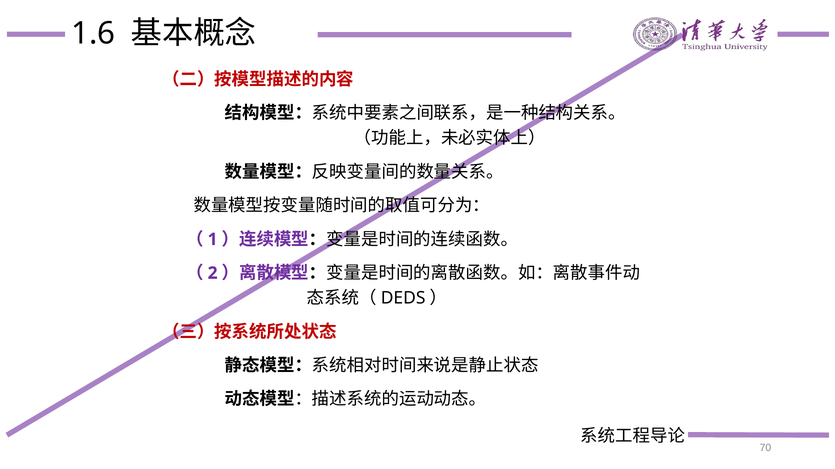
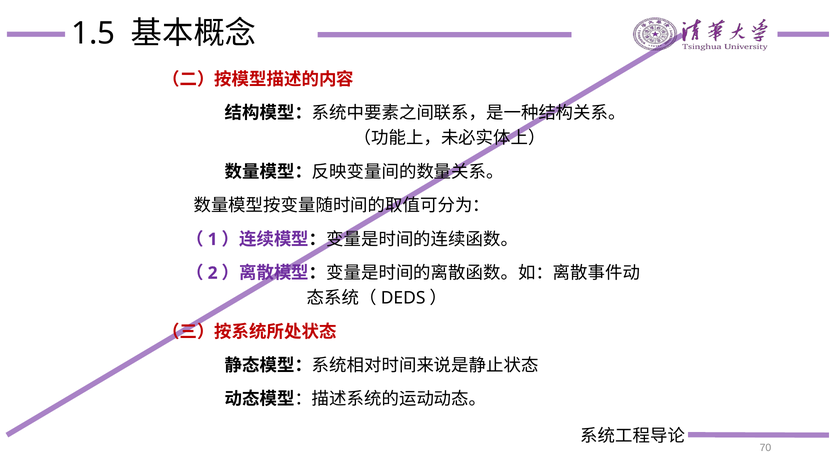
1.6: 1.6 -> 1.5 (93, 34)
